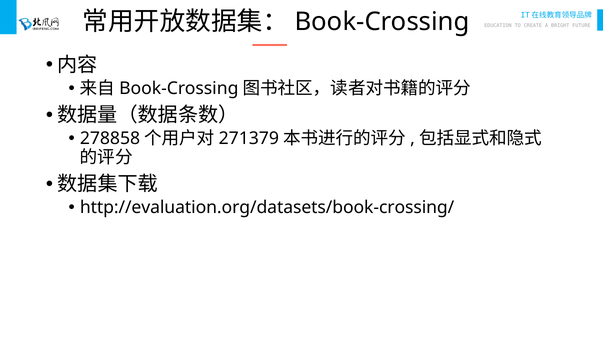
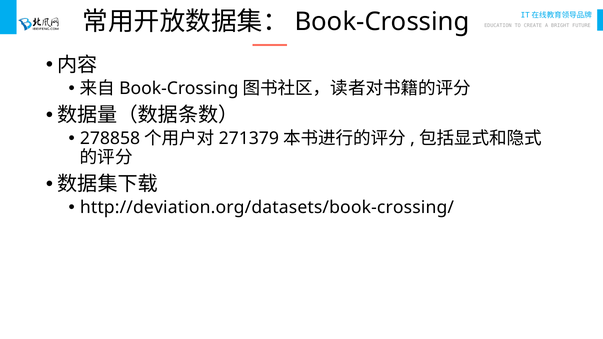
http://evaluation.org/datasets/book-crossing/: http://evaluation.org/datasets/book-crossing/ -> http://deviation.org/datasets/book-crossing/ (267, 208)
